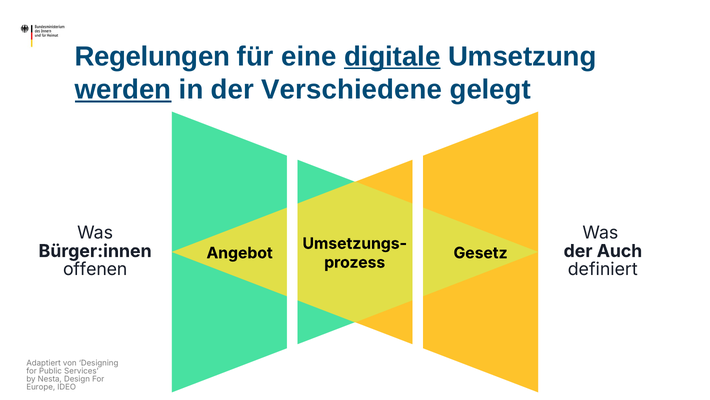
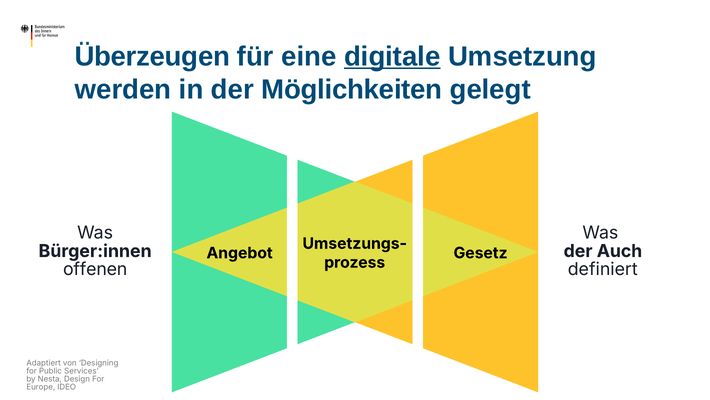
Regelungen: Regelungen -> Überzeugen (152, 56)
werden underline: present -> none (123, 90)
Verschiedene: Verschiedene -> Möglichkeiten (352, 90)
